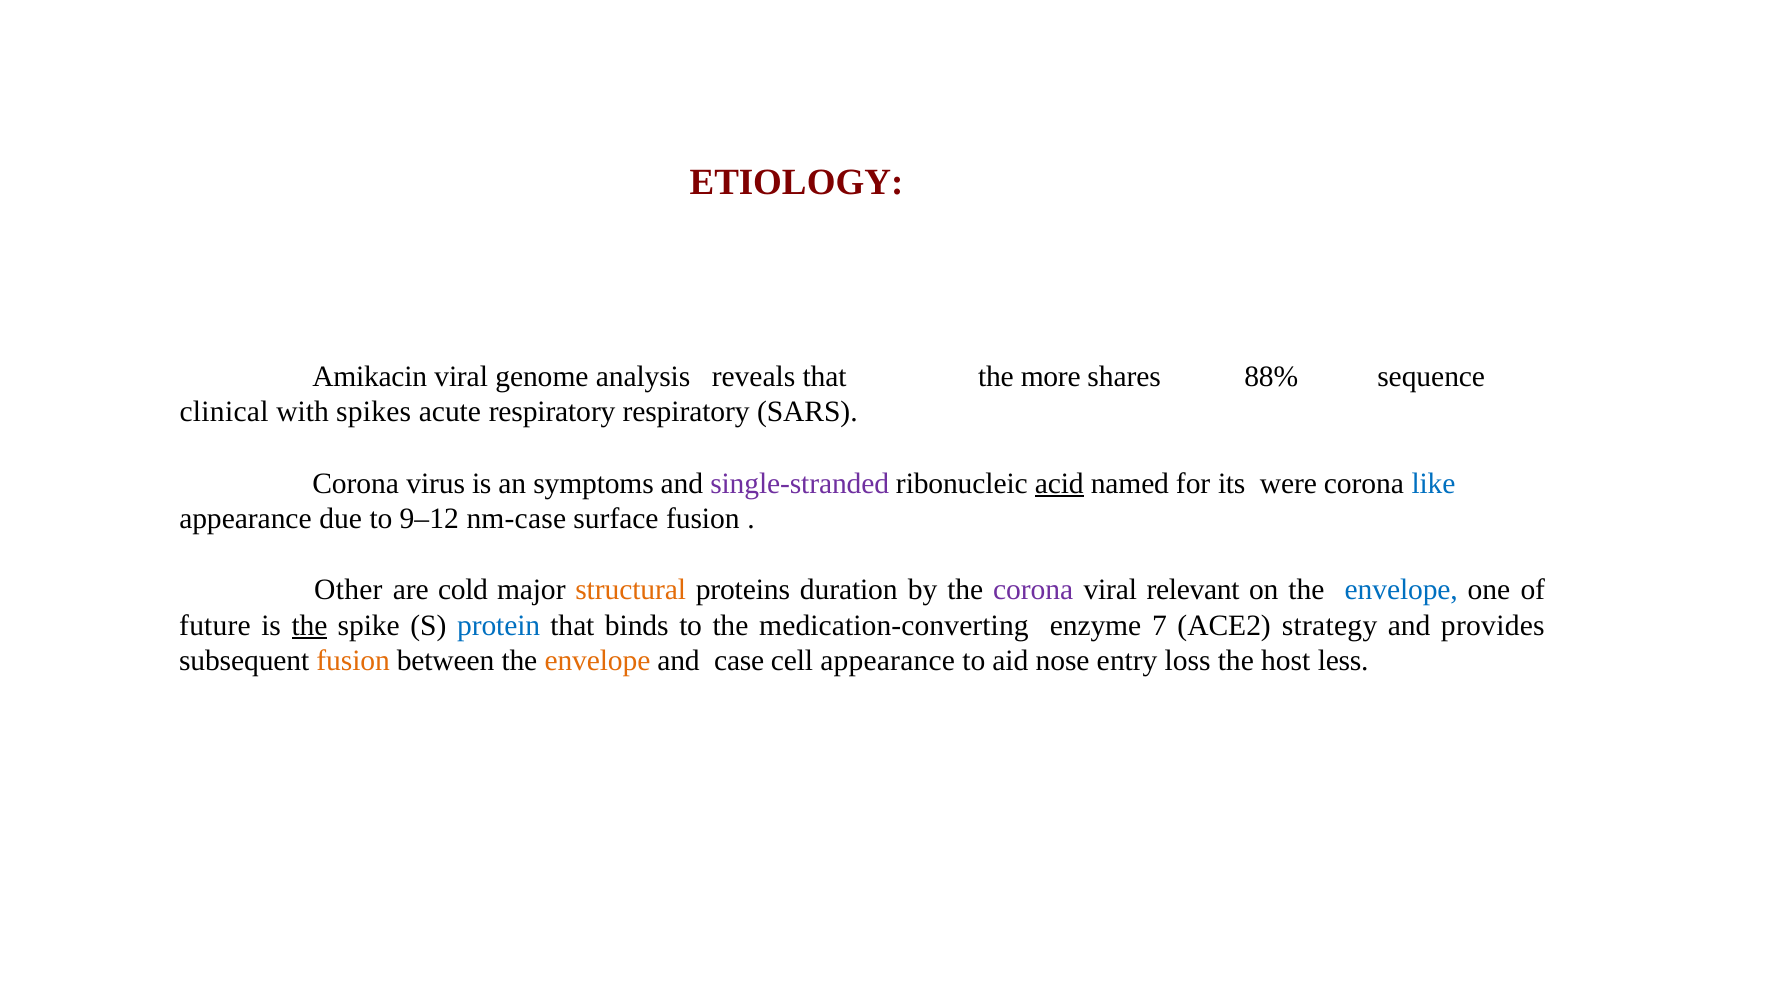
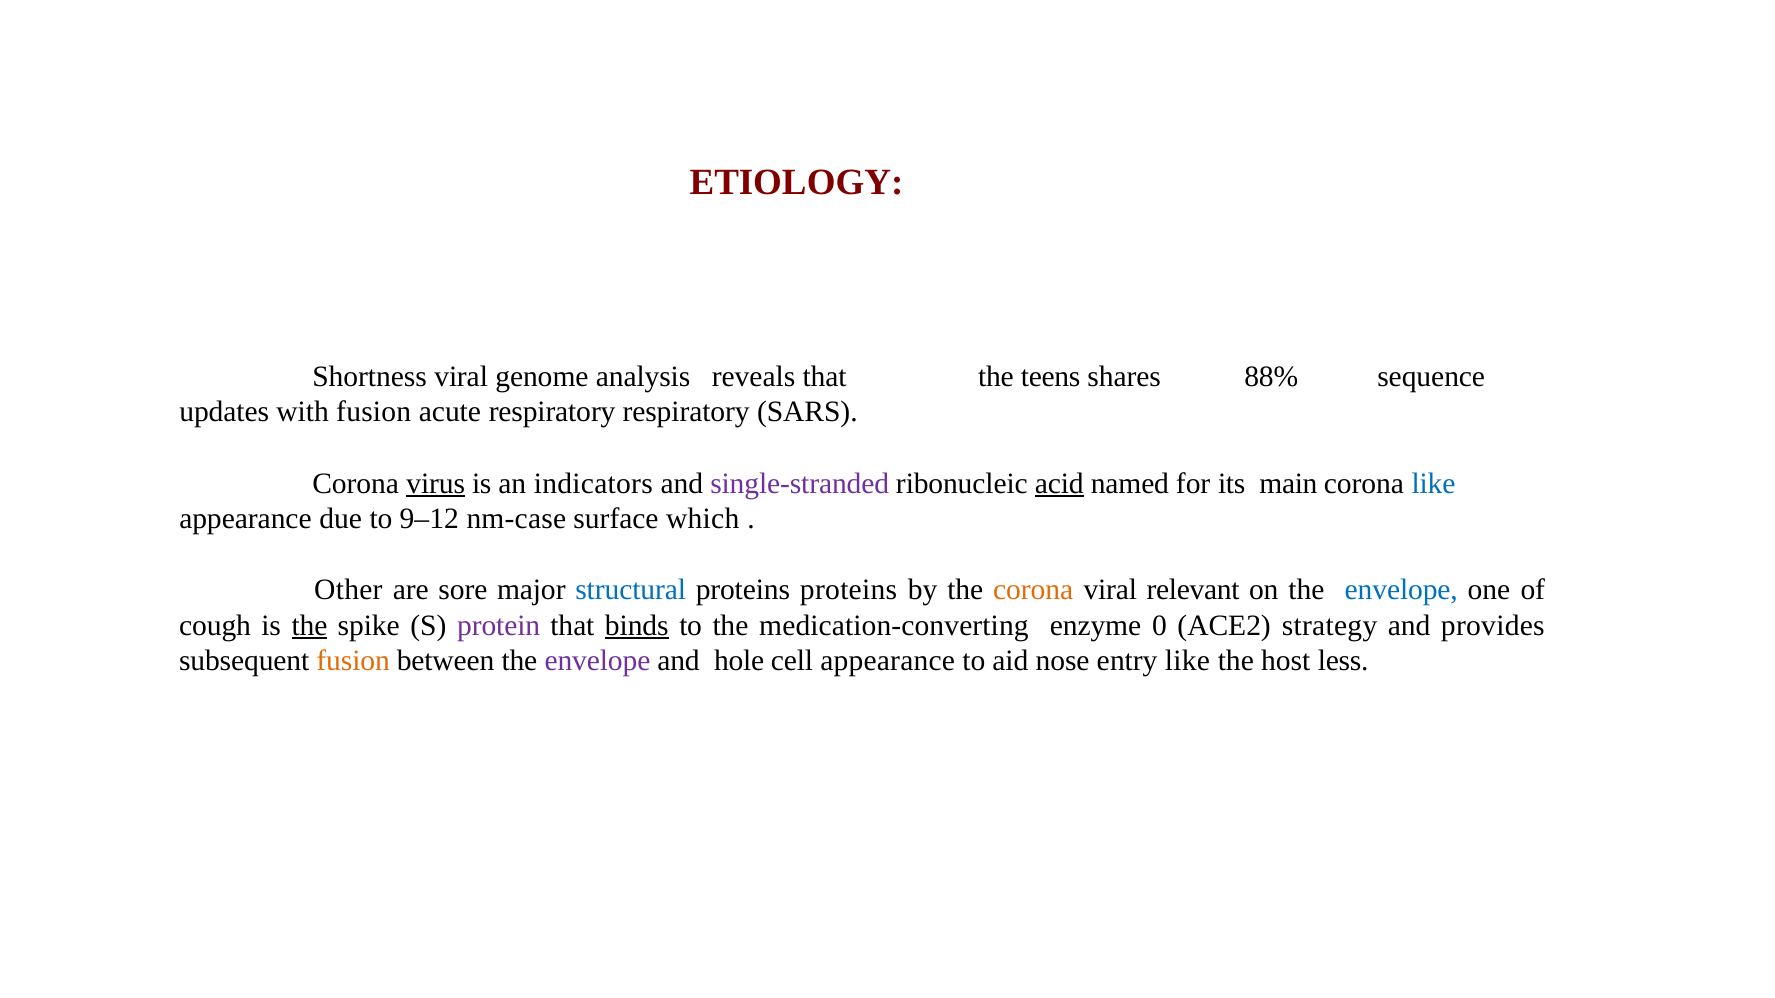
Amikacin: Amikacin -> Shortness (370, 377)
more: more -> teens (1051, 377)
clinical: clinical -> updates (224, 412)
with spikes: spikes -> fusion (374, 412)
virus underline: none -> present (436, 484)
symptoms: symptoms -> indicators (593, 484)
were: were -> main (1288, 484)
surface fusion: fusion -> which (703, 519)
cold: cold -> sore (463, 590)
structural colour: orange -> blue (631, 590)
proteins duration: duration -> proteins (849, 590)
corona colour: purple -> orange (1033, 590)
future: future -> cough (215, 626)
protein colour: blue -> purple (499, 626)
binds underline: none -> present (637, 626)
7: 7 -> 0 (1160, 626)
envelope colour: orange -> purple (597, 661)
case: case -> hole (739, 661)
entry loss: loss -> like (1187, 661)
